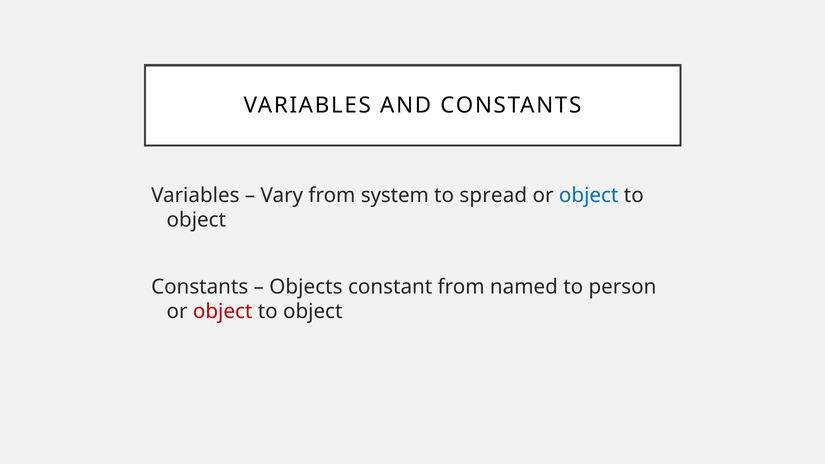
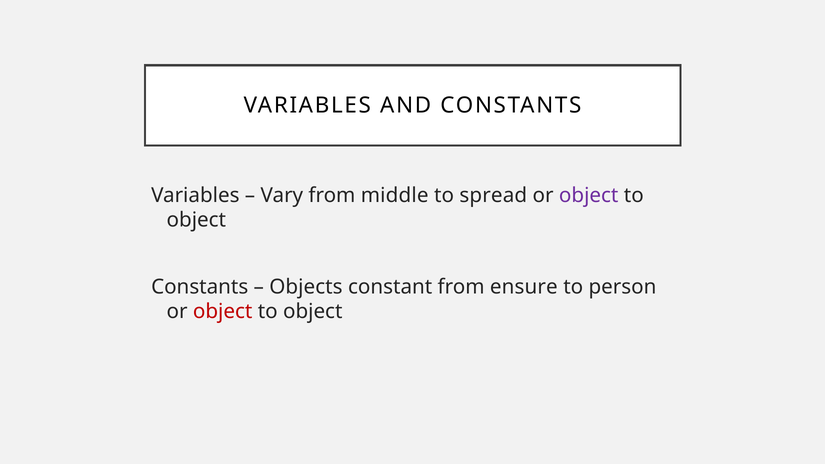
system: system -> middle (395, 195)
object colour: blue -> purple (589, 195)
named: named -> ensure (524, 287)
